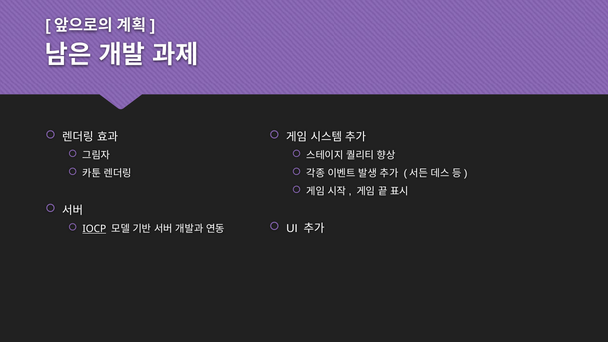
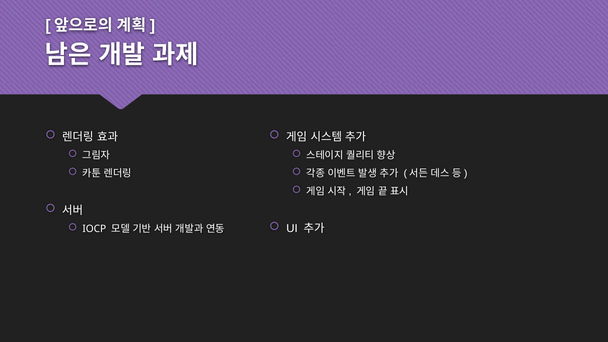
IOCP underline: present -> none (94, 229)
